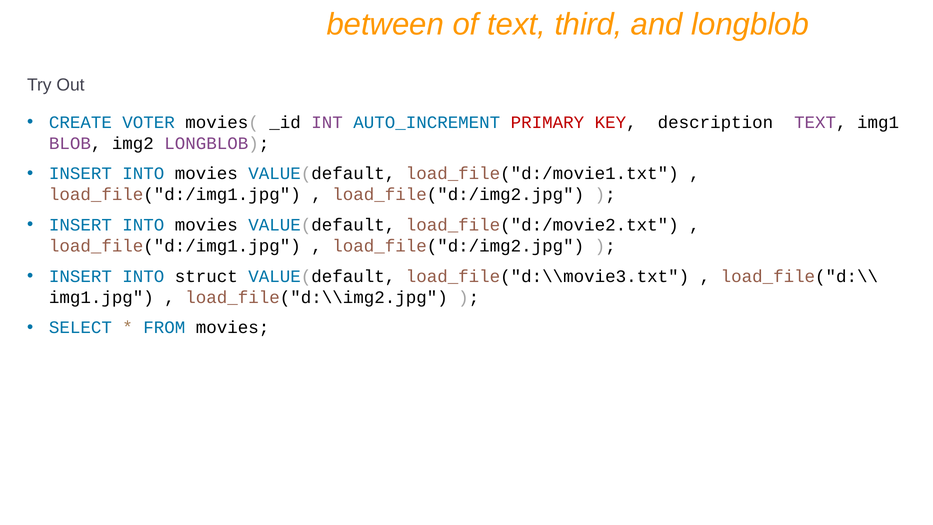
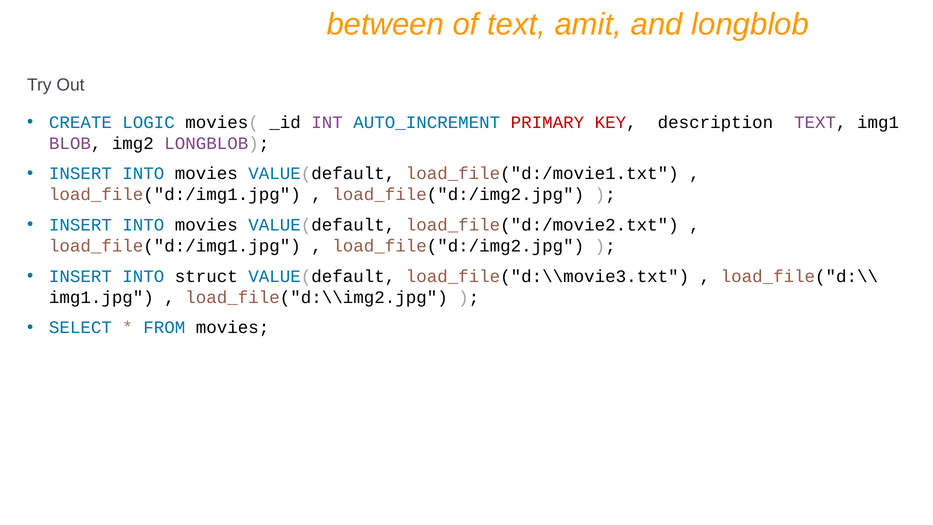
third: third -> amit (588, 24)
VOTER: VOTER -> LOGIC (149, 122)
